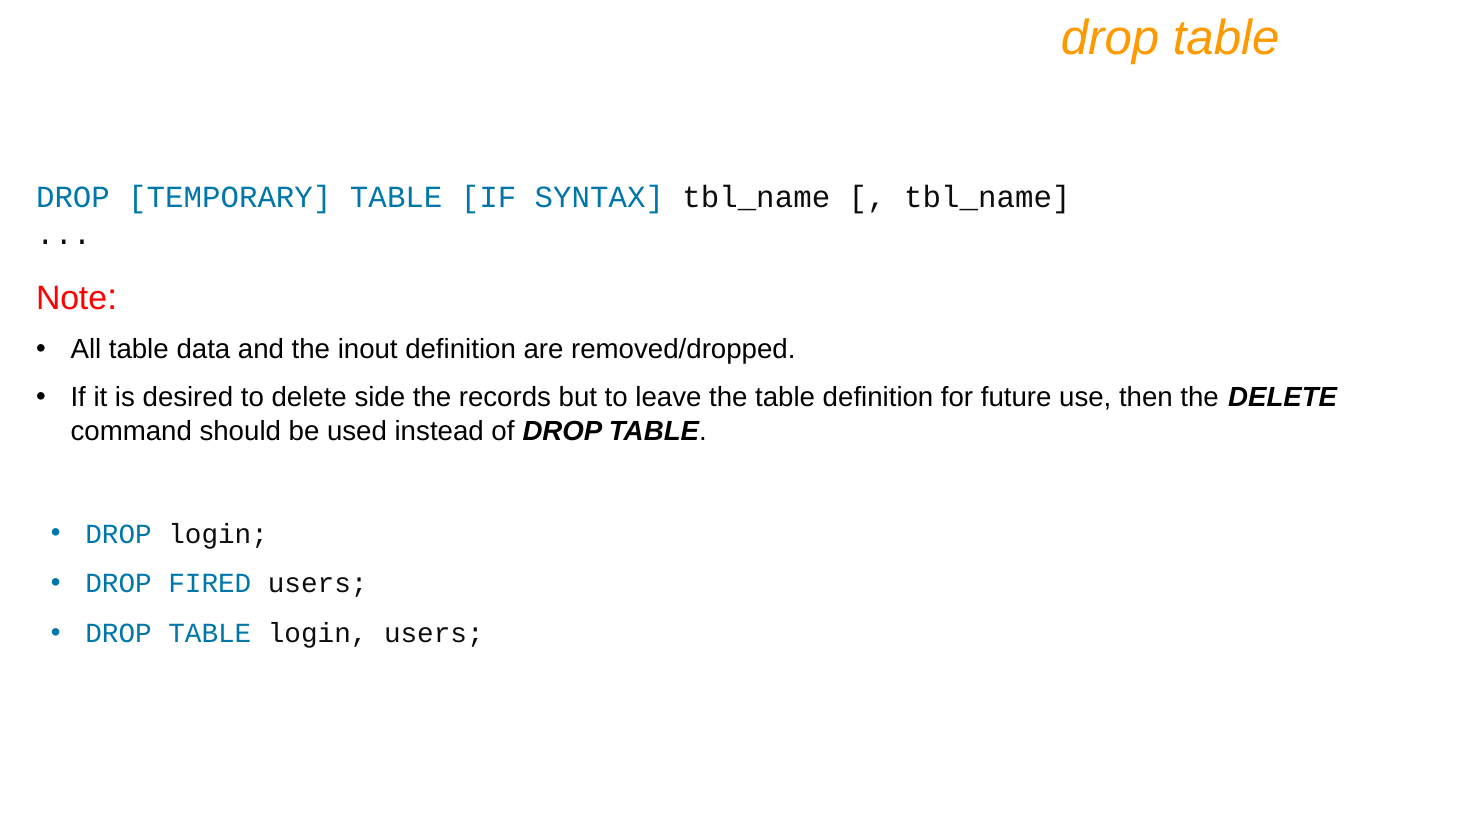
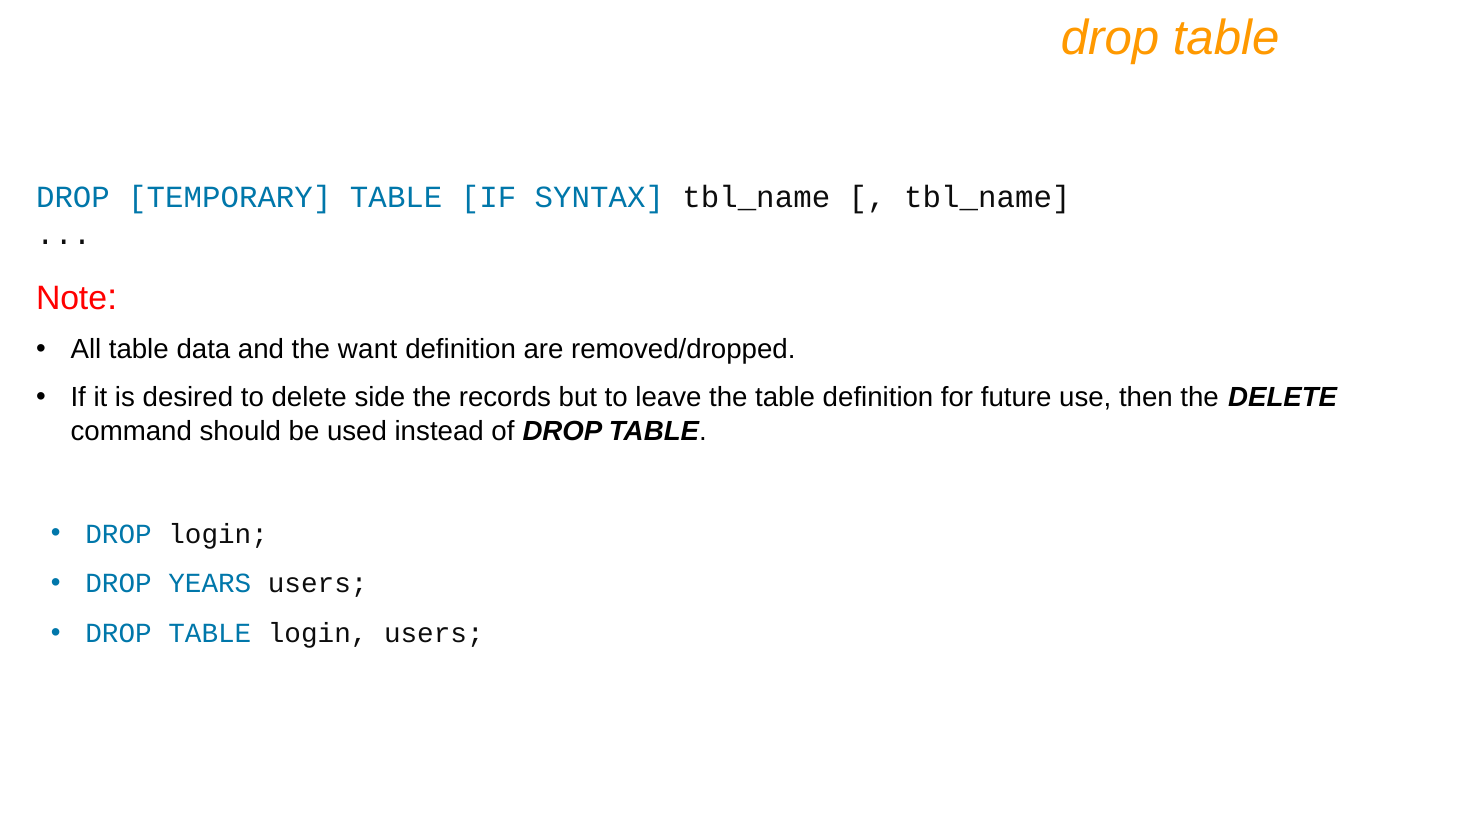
inout: inout -> want (368, 350)
FIRED: FIRED -> YEARS (210, 584)
